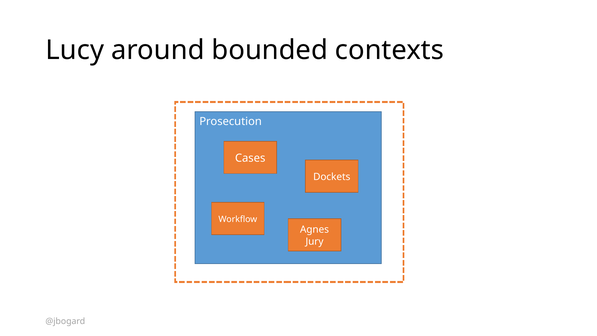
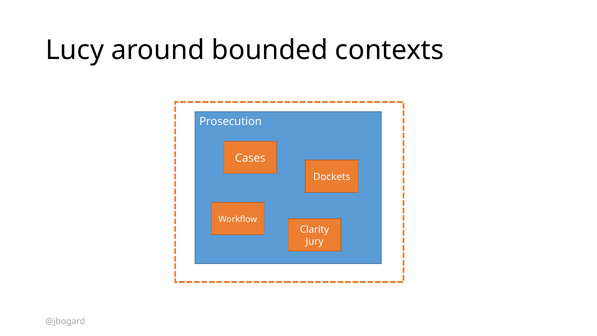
Agnes: Agnes -> Clarity (315, 229)
